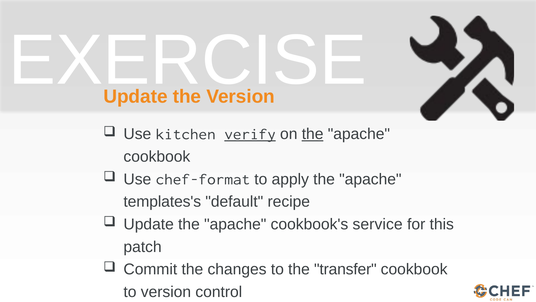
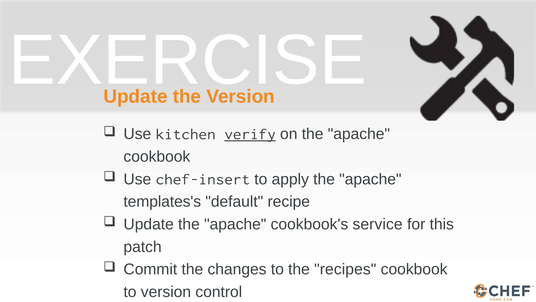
the underline: present -> none (313, 134)
chef-format: chef-format -> chef-insert (203, 179)
transfer: transfer -> recipes (345, 269)
